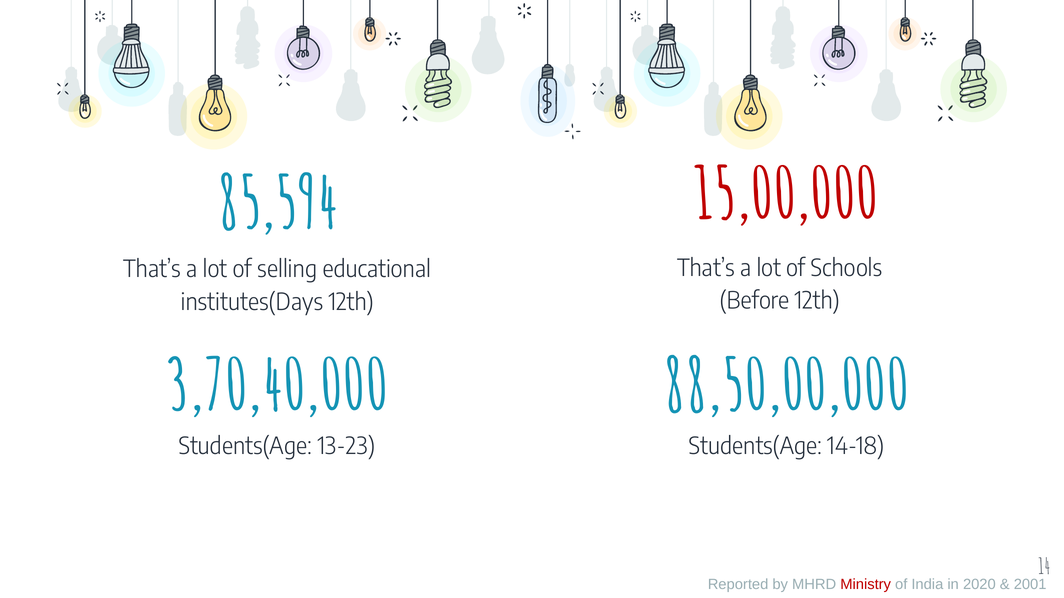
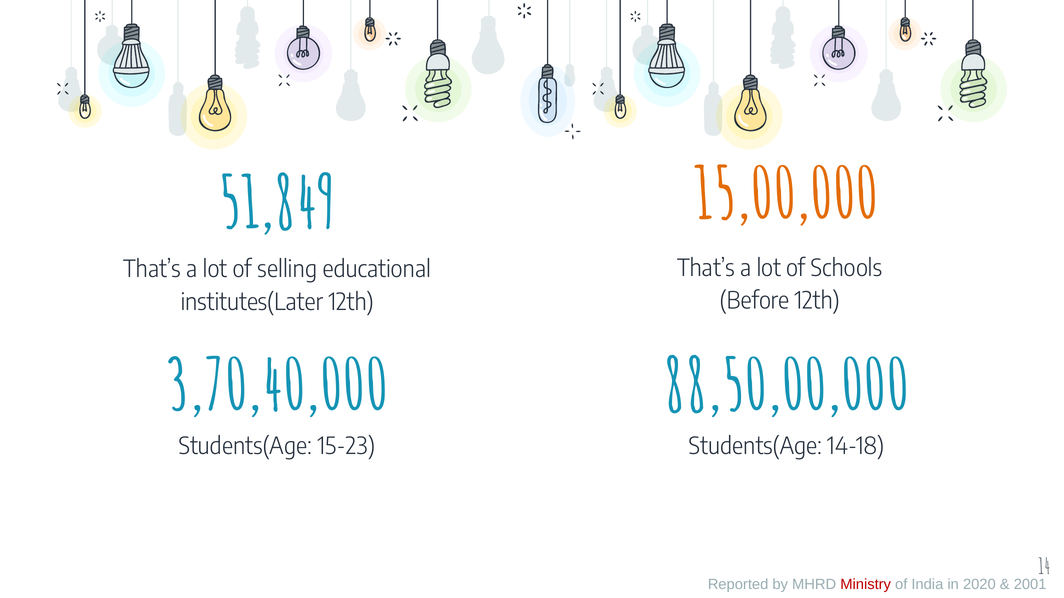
15,00,000 colour: red -> orange (787, 196)
85,594: 85,594 -> 51,849 (278, 205)
institutes(Days: institutes(Days -> institutes(Later (252, 303)
13-23: 13-23 -> 15-23 (346, 447)
